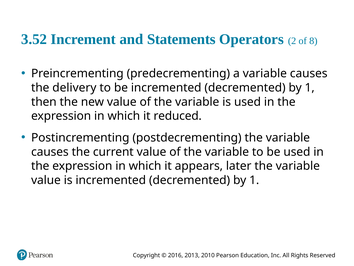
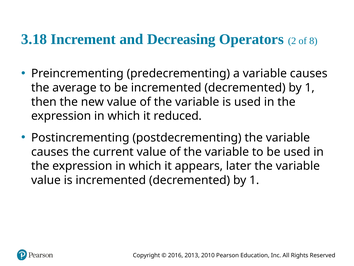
3.52: 3.52 -> 3.18 (34, 39)
Statements: Statements -> Decreasing (181, 39)
delivery: delivery -> average (74, 88)
